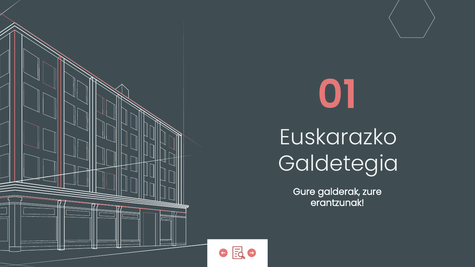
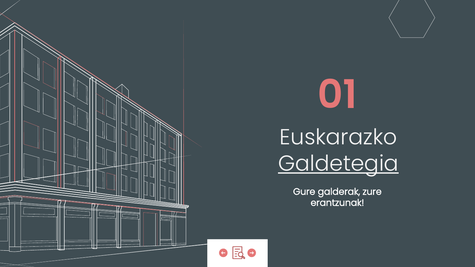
Galdetegia underline: none -> present (338, 164)
